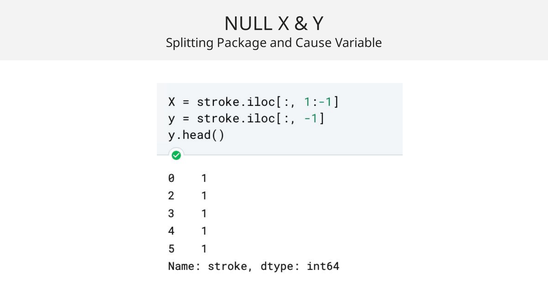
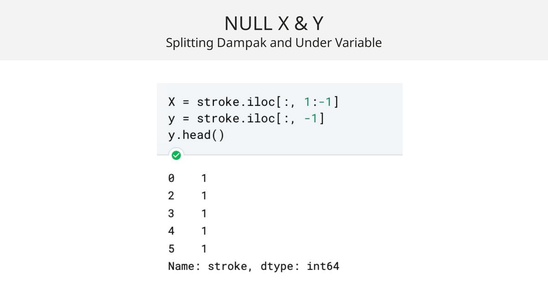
Package: Package -> Dampak (242, 43)
Cause: Cause -> Under (314, 43)
